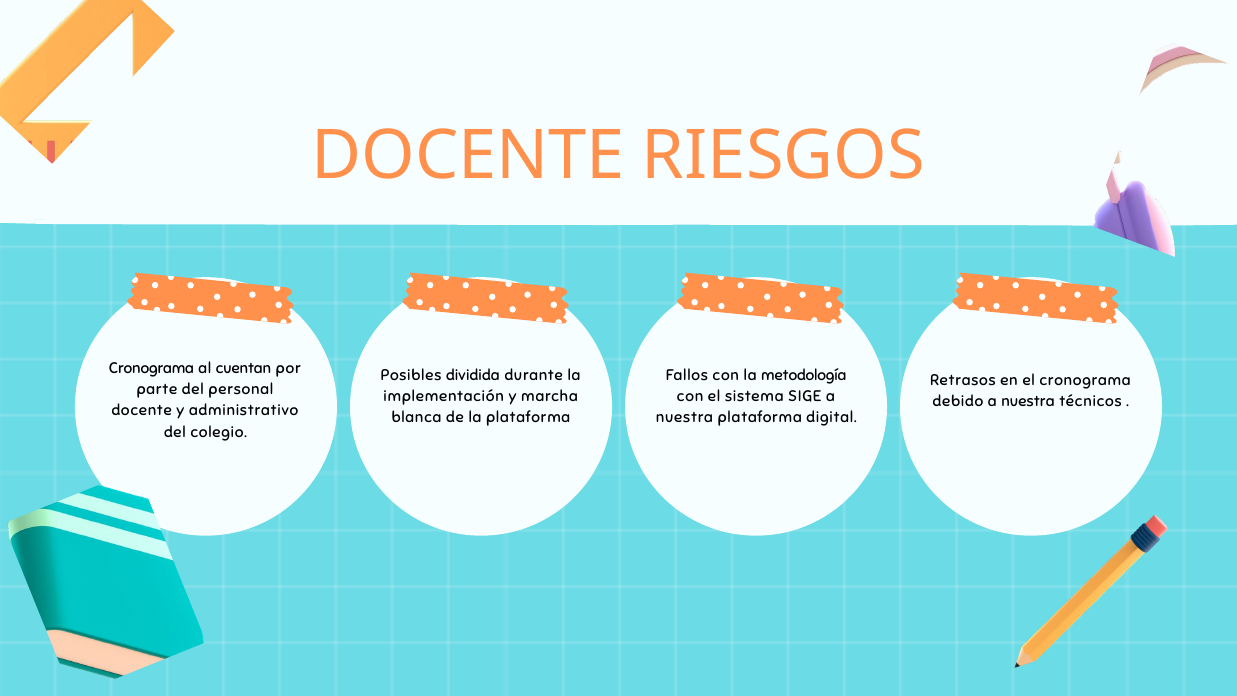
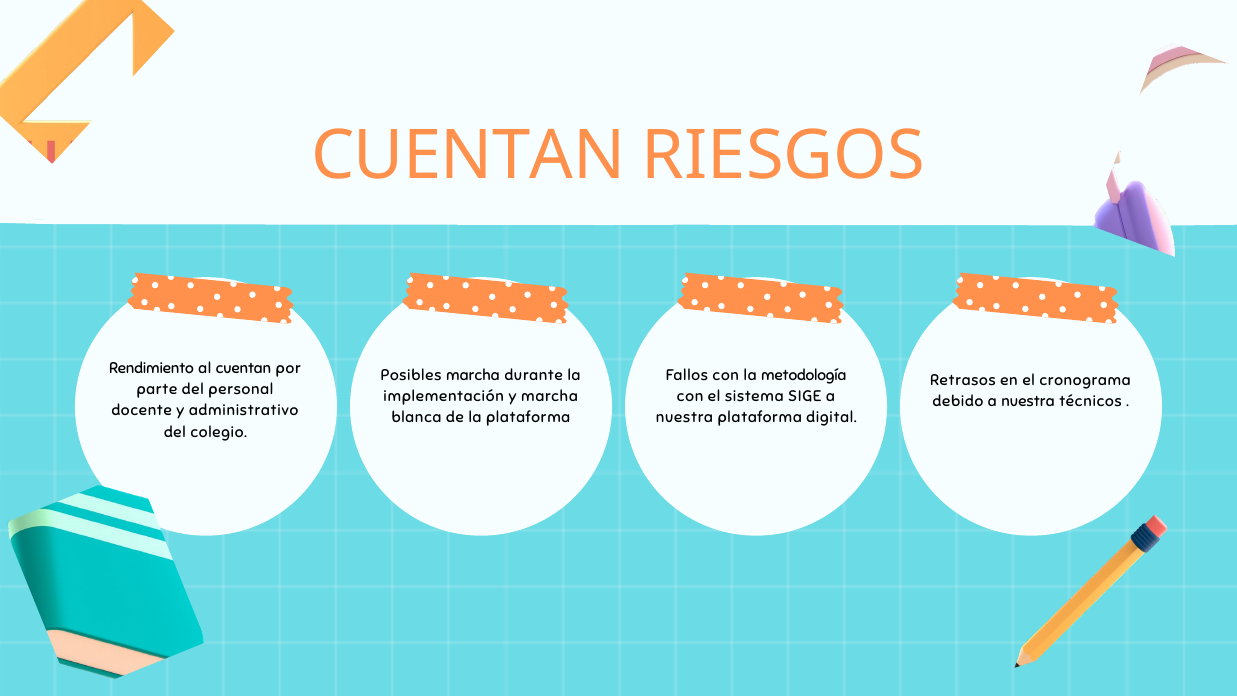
DOCENTE: DOCENTE -> CUENTAN (468, 156)
Cronograma: Cronograma -> Rendimiento (151, 368)
Posibles dividida: dividida -> marcha (473, 375)
